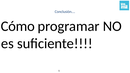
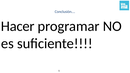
Cómo: Cómo -> Hacer (18, 26)
